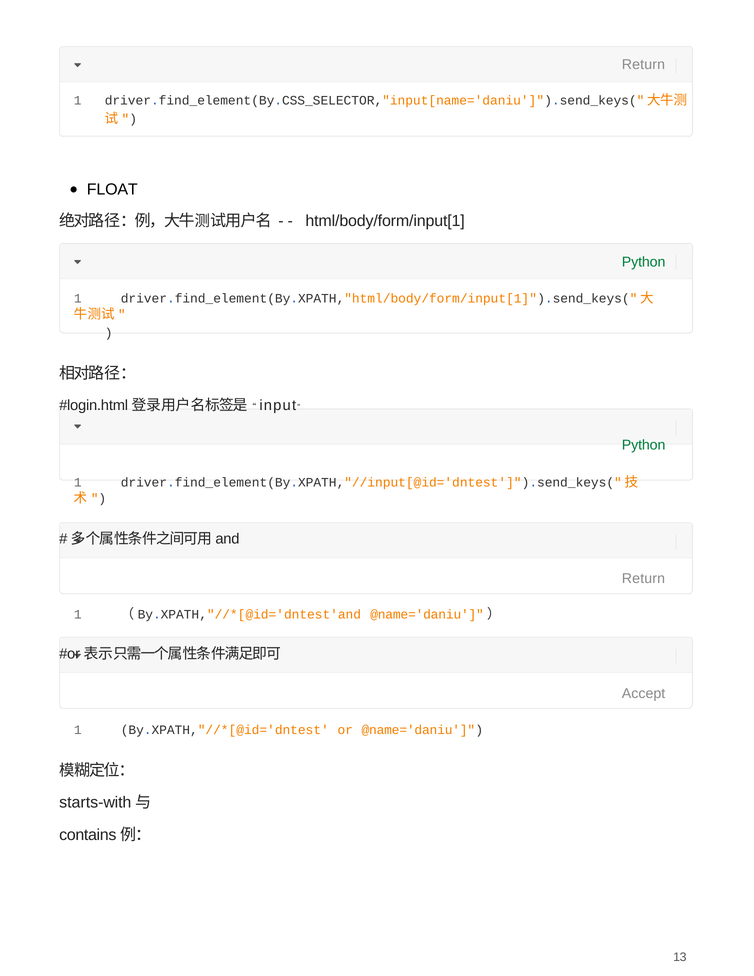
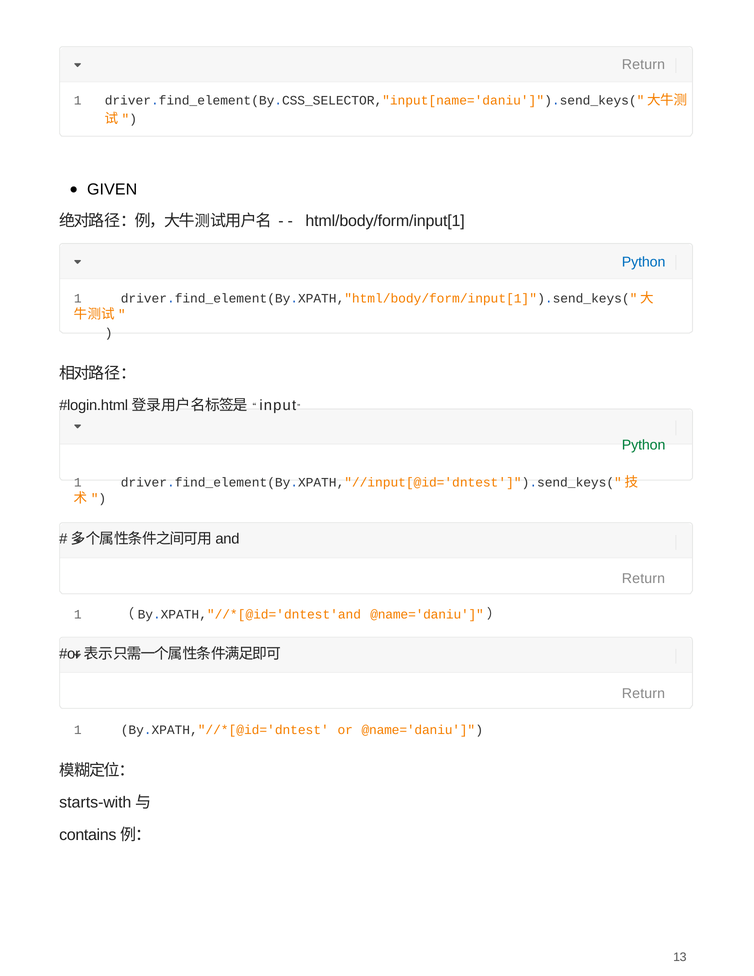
FLOAT: FLOAT -> GIVEN (112, 190)
Python colour: green -> blue (644, 262)
Accept: Accept -> Return (643, 693)
